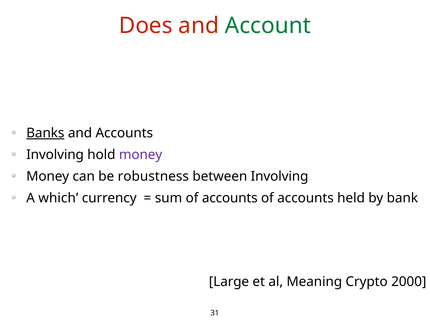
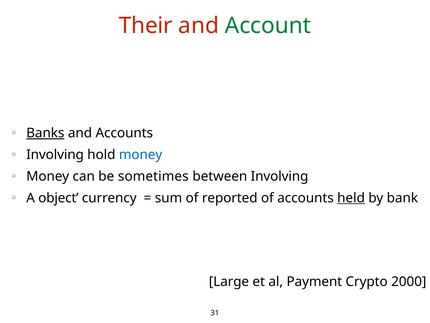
Does: Does -> Their (146, 26)
money colour: purple -> blue (141, 154)
robustness: robustness -> sometimes (153, 176)
which: which -> object (58, 198)
sum of accounts: accounts -> reported (230, 198)
held underline: none -> present (351, 198)
Meaning: Meaning -> Payment (314, 281)
